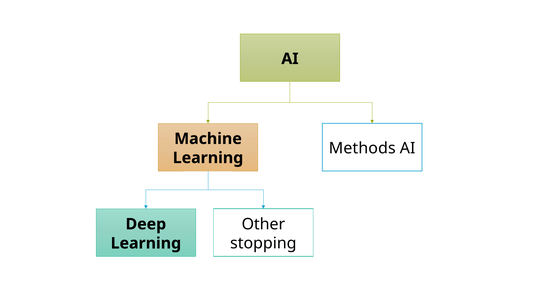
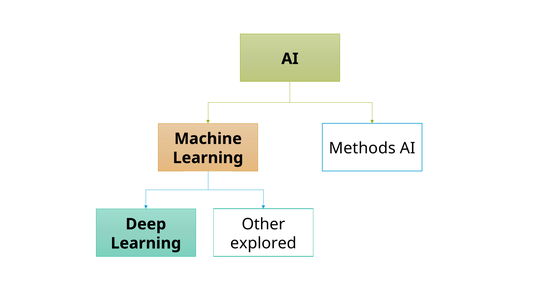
stopping: stopping -> explored (263, 243)
